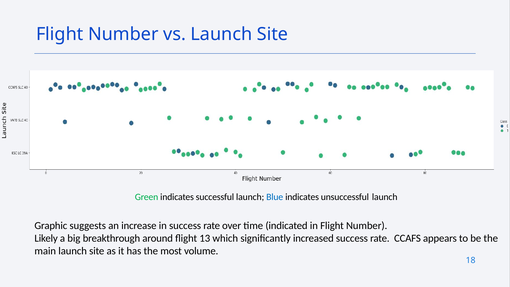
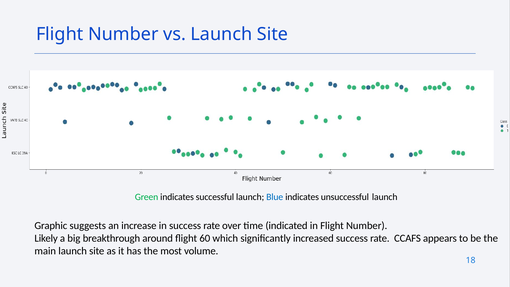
13: 13 -> 60 (205, 238)
